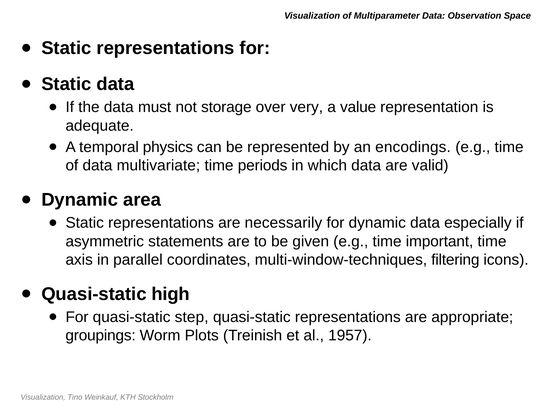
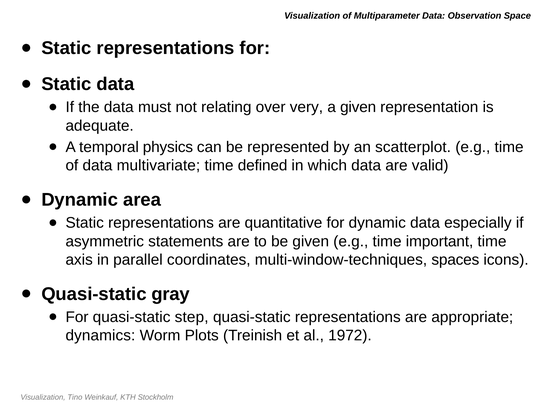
storage: storage -> relating (226, 107)
a value: value -> given (358, 107)
encodings: encodings -> scatterplot (413, 147)
periods: periods -> defined (263, 166)
necessarily: necessarily -> quantitative (283, 223)
filtering: filtering -> spaces (455, 260)
high: high -> gray (171, 294)
groupings: groupings -> dynamics (100, 335)
1957: 1957 -> 1972 (350, 335)
